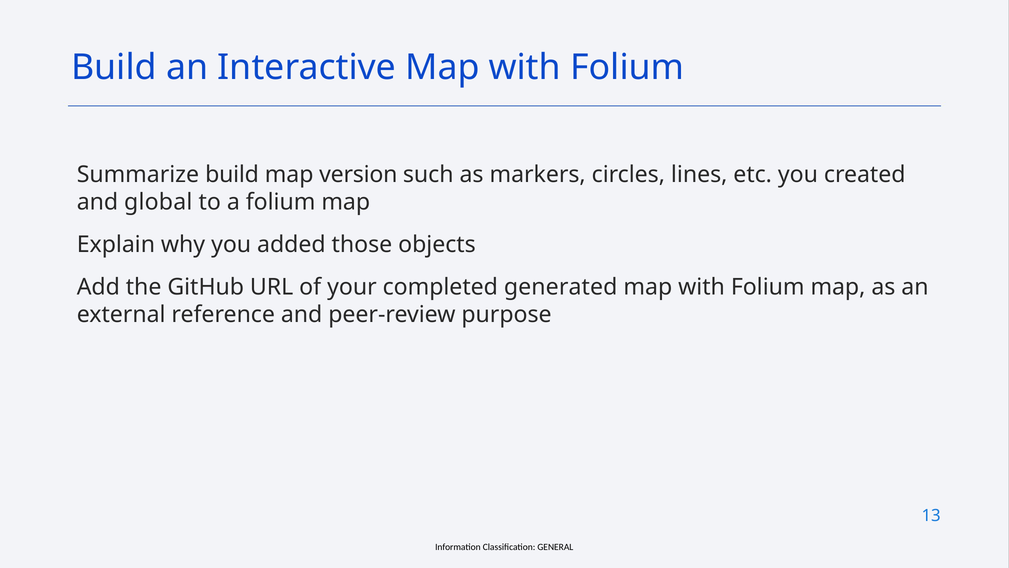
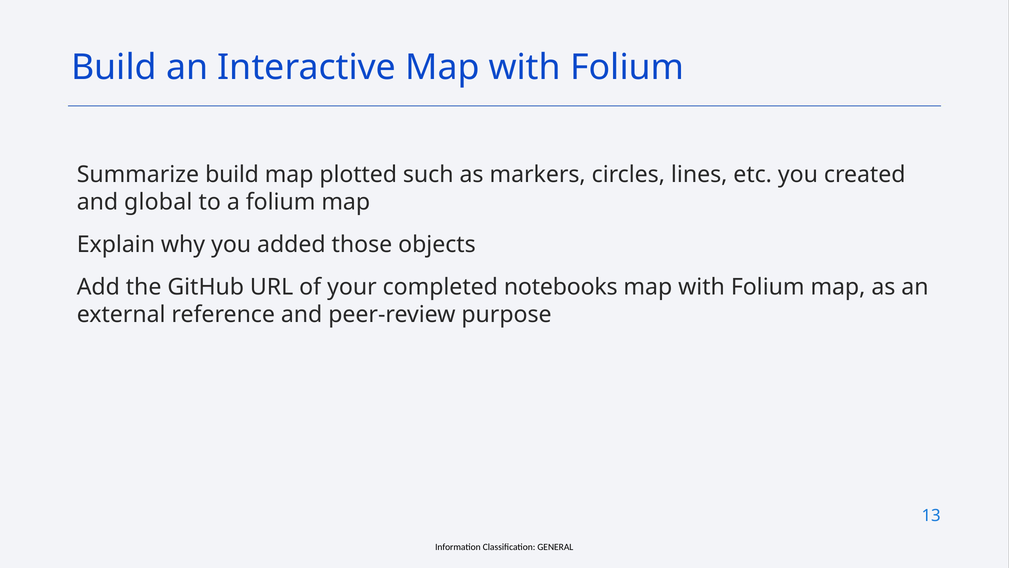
version: version -> plotted (358, 174)
generated: generated -> notebooks (561, 287)
